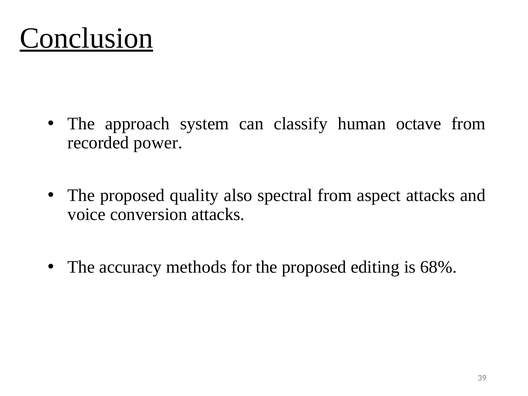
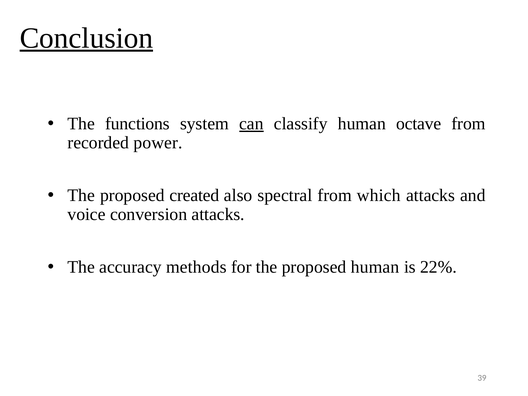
approach: approach -> functions (137, 124)
can underline: none -> present (251, 124)
quality: quality -> created (194, 195)
aspect: aspect -> which (379, 195)
proposed editing: editing -> human (375, 267)
68%: 68% -> 22% (438, 267)
